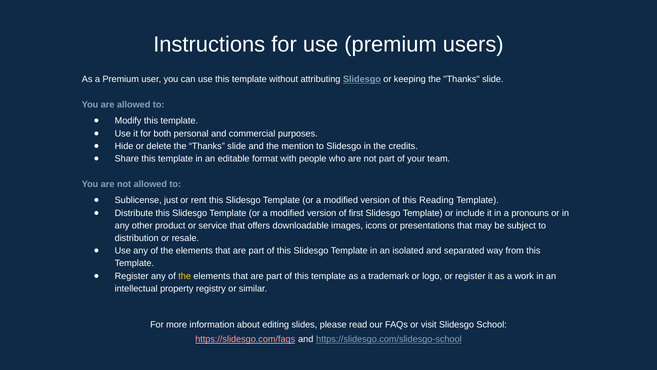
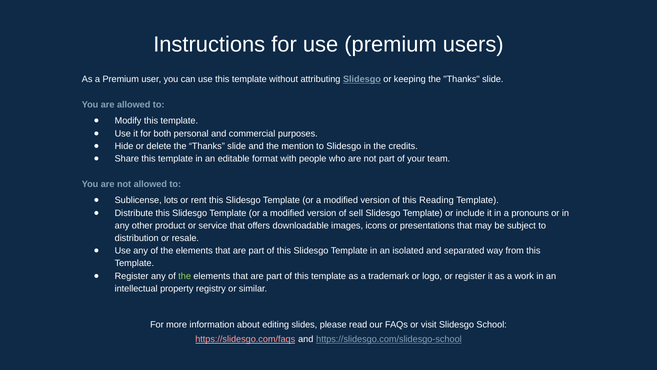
just: just -> lots (171, 200)
first: first -> sell (356, 213)
the colour: yellow -> light green (185, 276)
